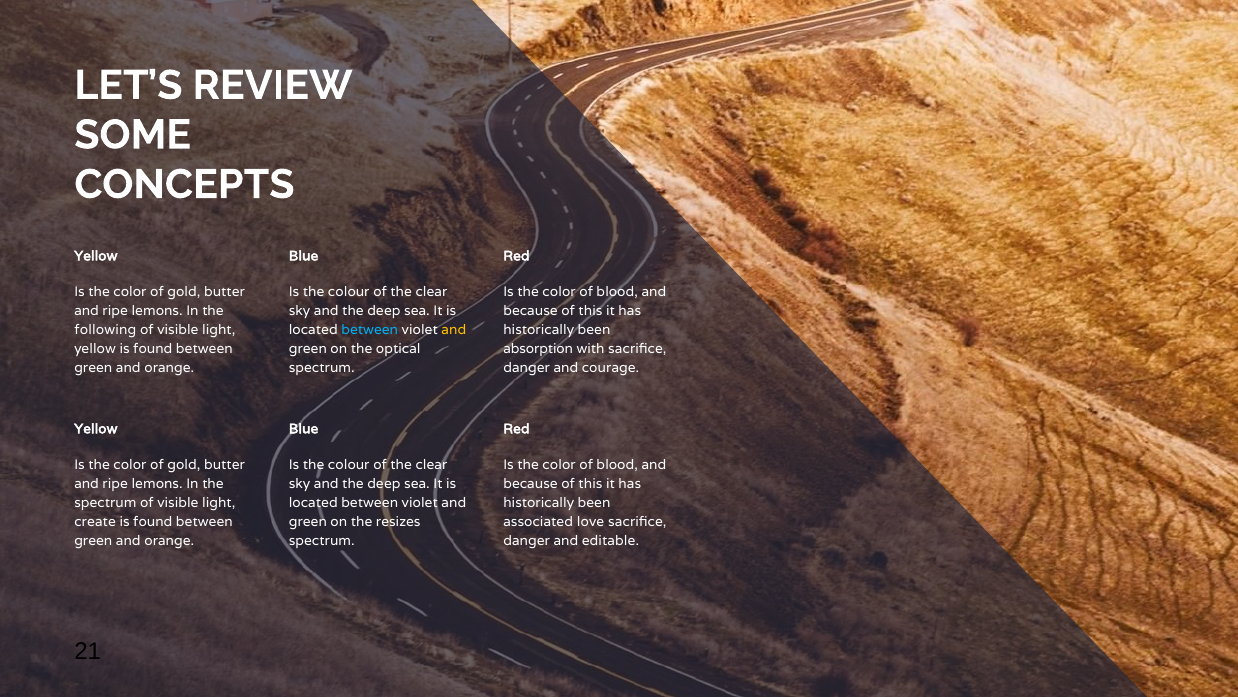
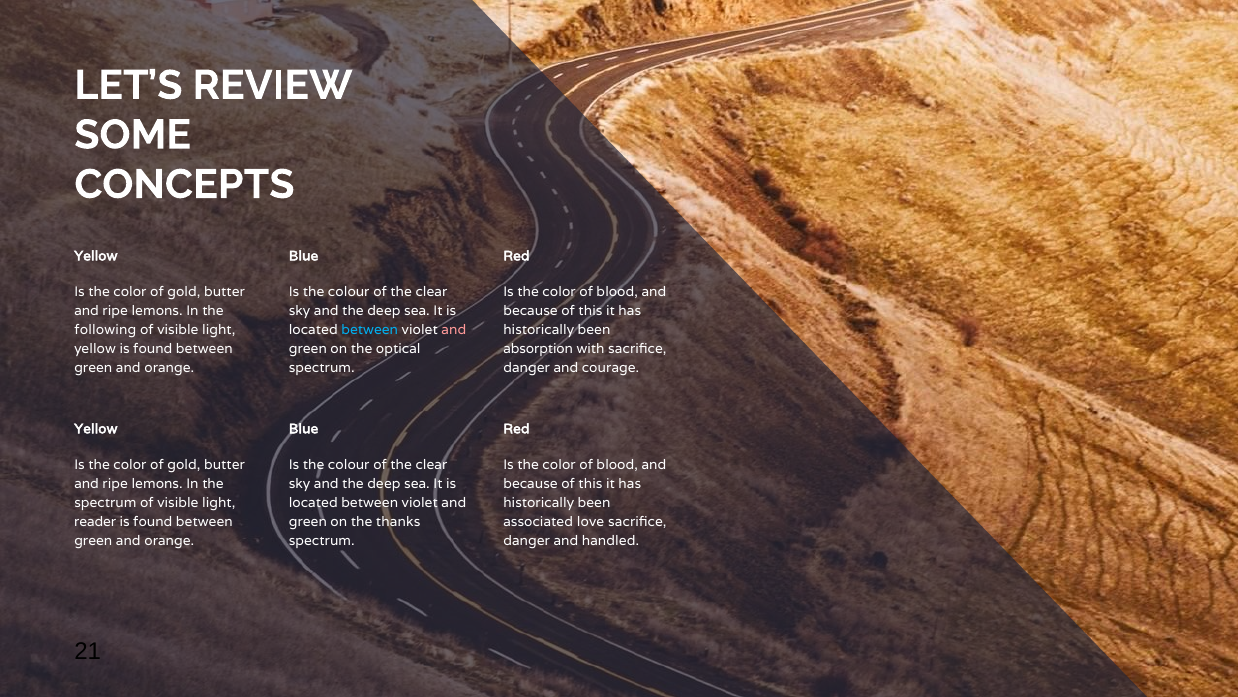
and colour: yellow -> pink (454, 330)
create: create -> reader (95, 521)
resizes: resizes -> thanks (398, 521)
editable: editable -> handled (610, 540)
